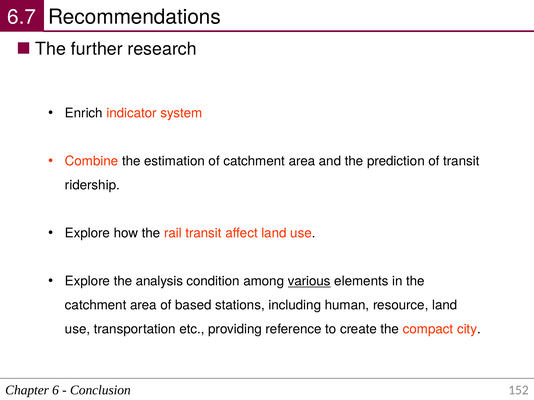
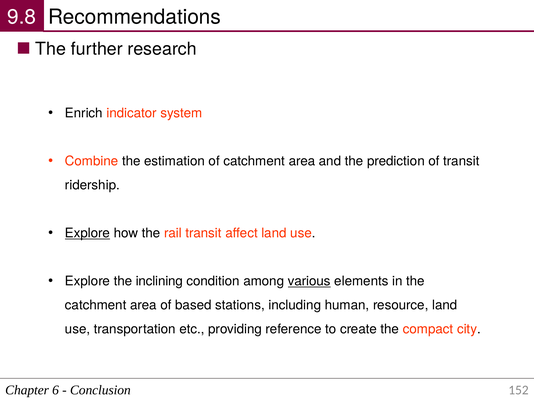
6.7: 6.7 -> 9.8 (22, 17)
Explore underline: none -> present (88, 233)
analysis: analysis -> inclining (159, 282)
